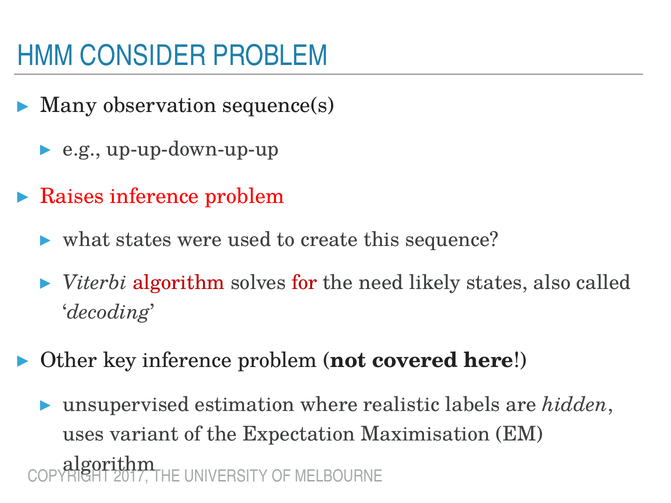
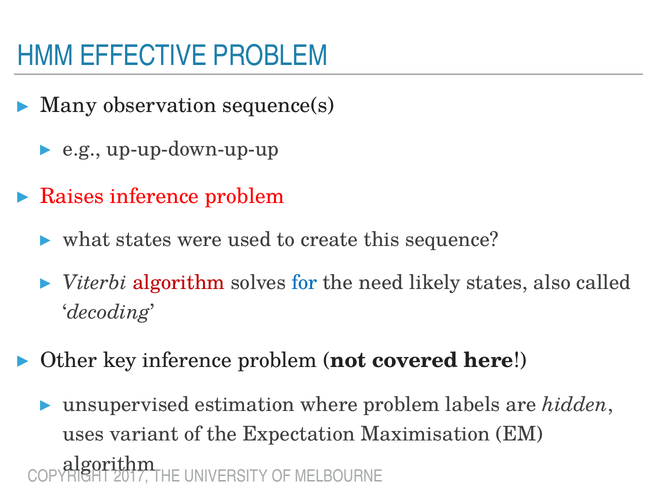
CONSIDER: CONSIDER -> EFFECTIVE (143, 56)
for colour: red -> blue (304, 283)
where realistic: realistic -> problem (402, 405)
